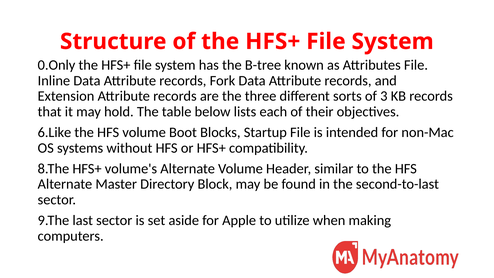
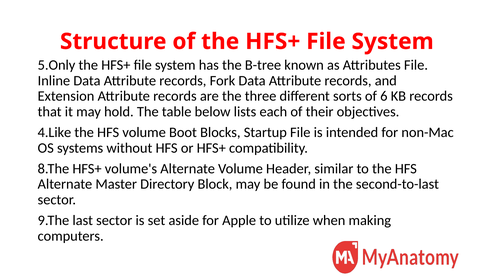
0.Only: 0.Only -> 5.Only (56, 65)
3: 3 -> 6 (384, 96)
6.Like: 6.Like -> 4.Like (54, 132)
